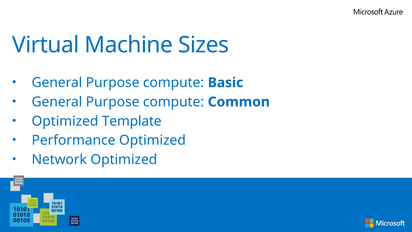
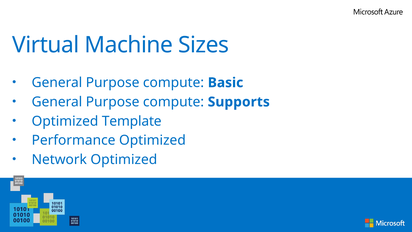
Common: Common -> Supports (239, 102)
